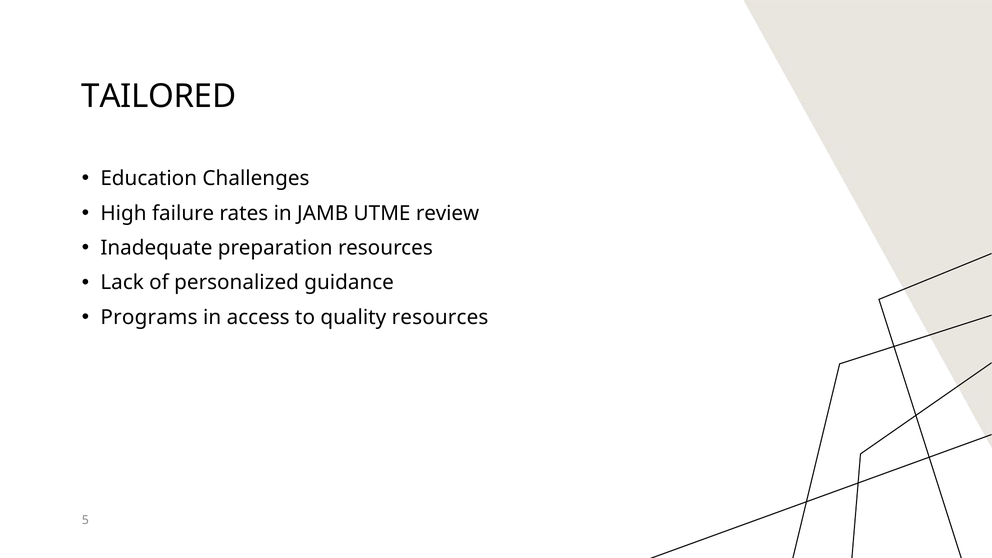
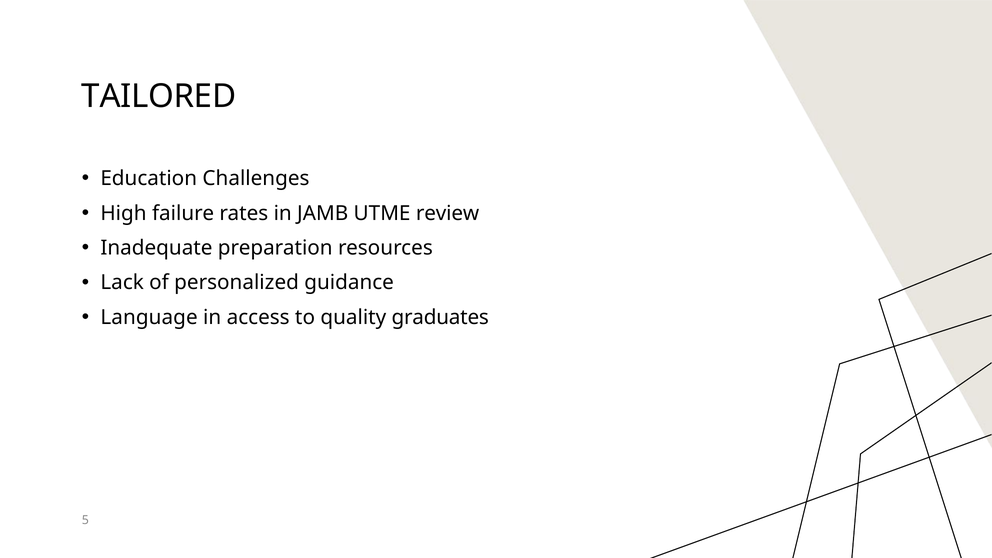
Programs: Programs -> Language (149, 317)
quality resources: resources -> graduates (440, 317)
